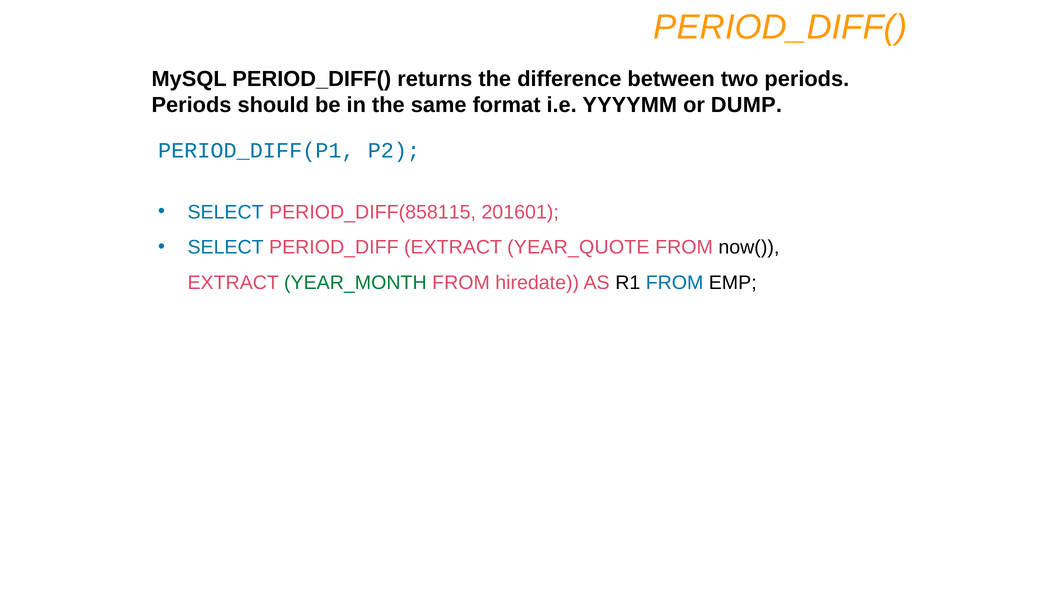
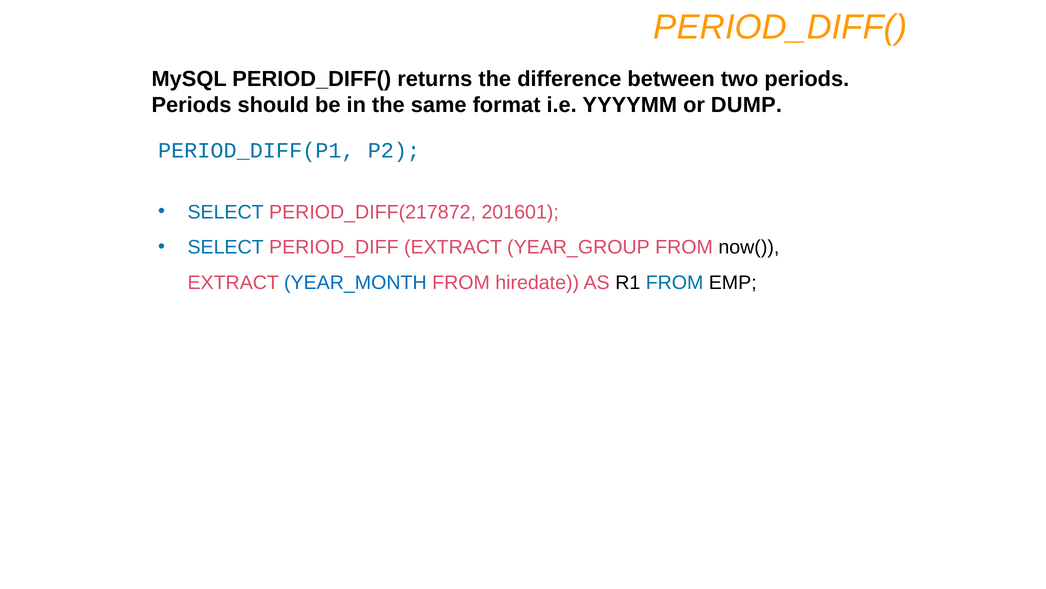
PERIOD_DIFF(858115: PERIOD_DIFF(858115 -> PERIOD_DIFF(217872 (373, 212)
YEAR_QUOTE: YEAR_QUOTE -> YEAR_GROUP (578, 247)
YEAR_MONTH colour: green -> blue (355, 282)
